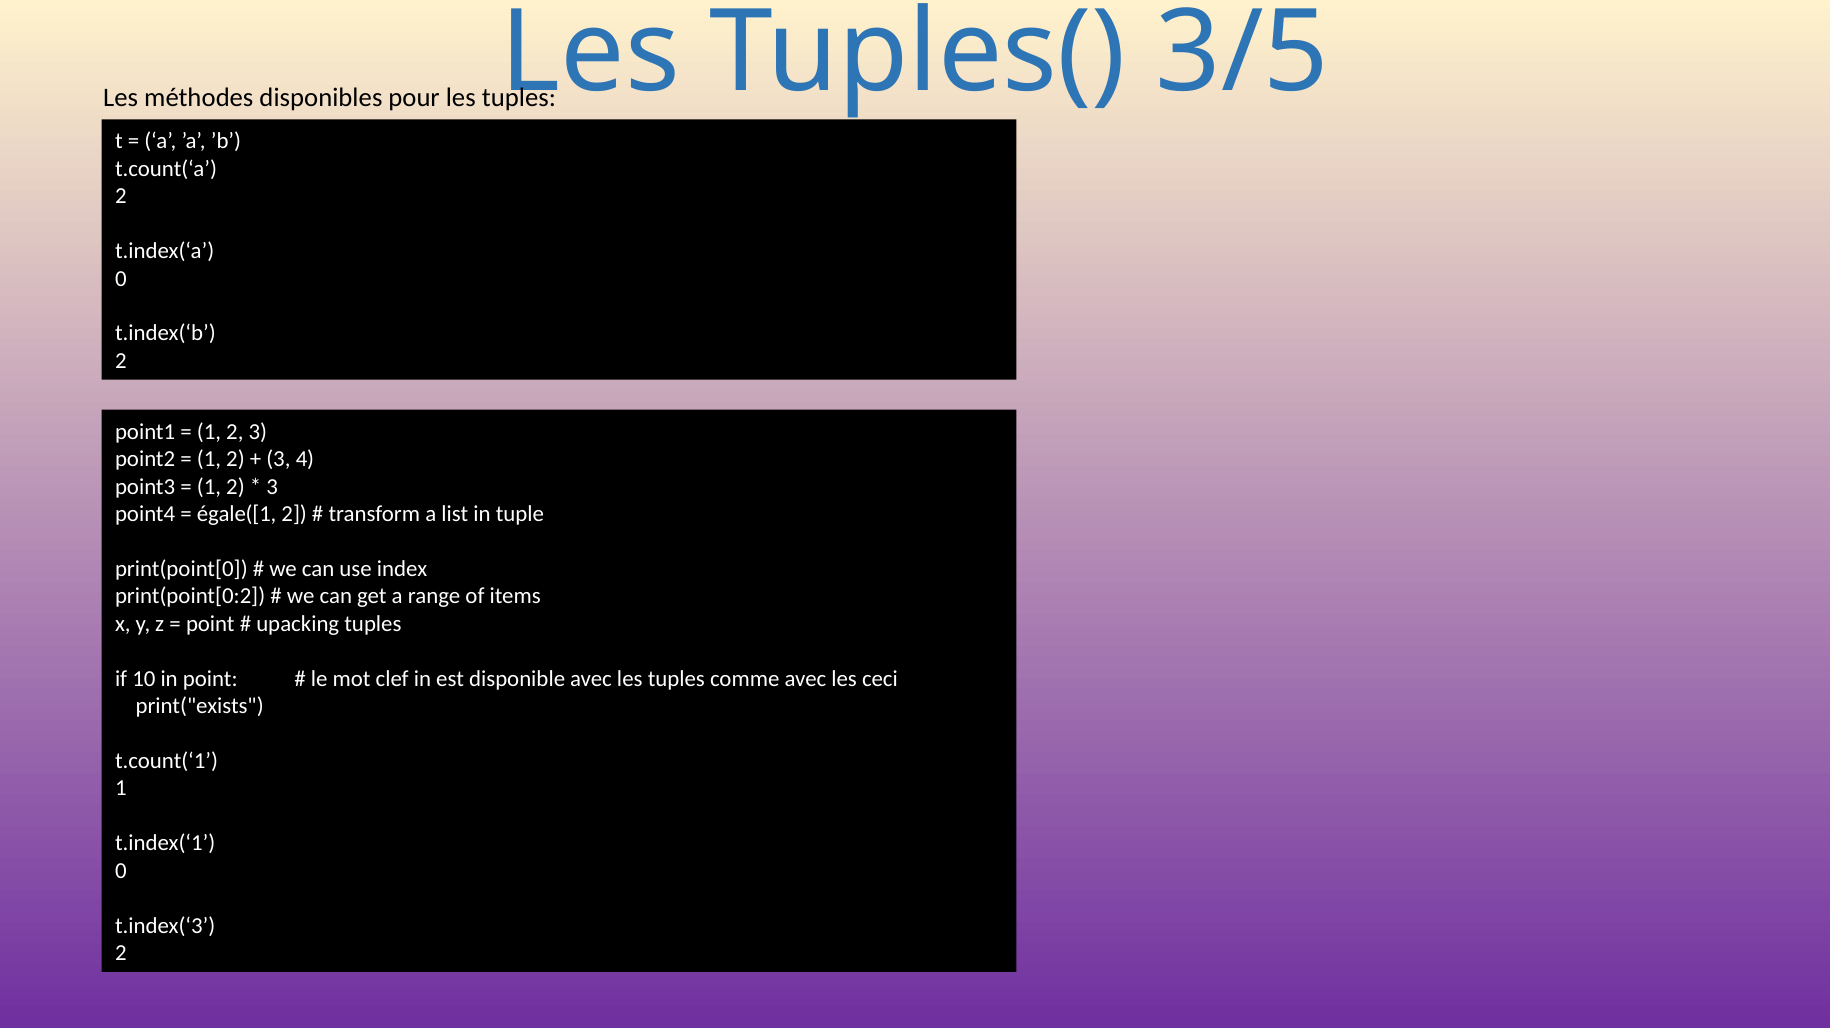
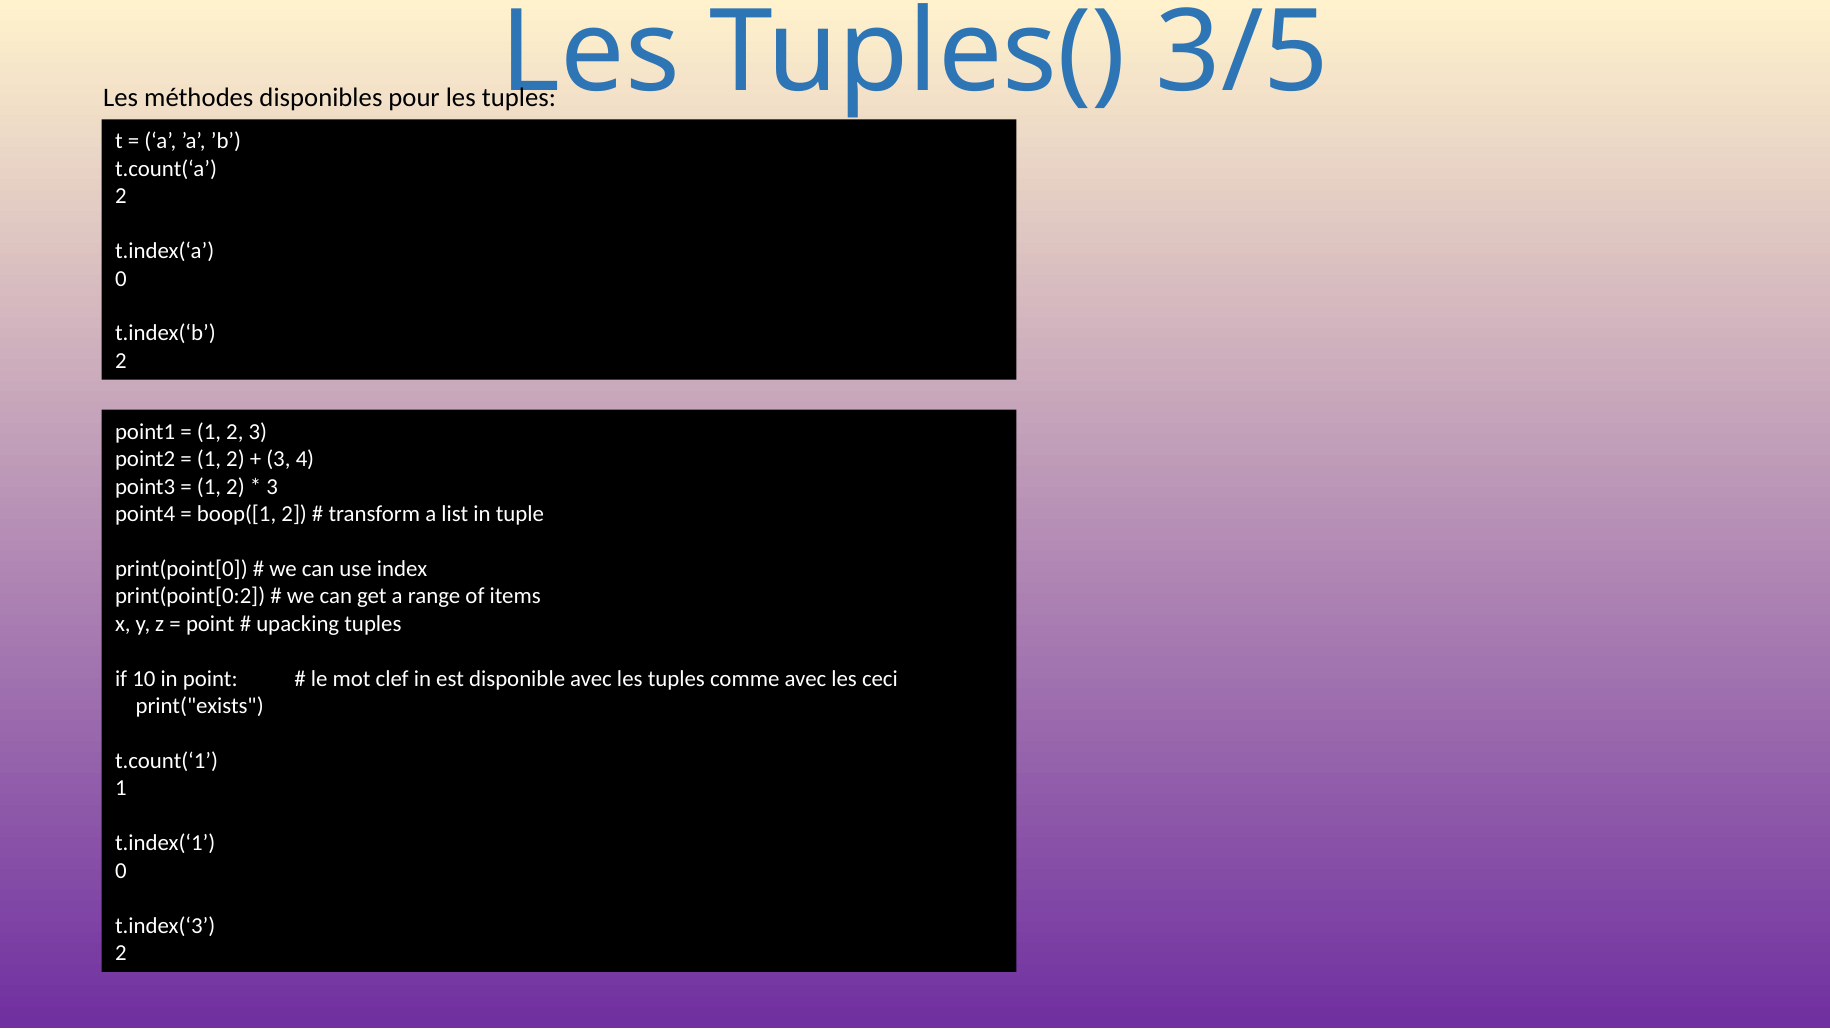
égale([1: égale([1 -> boop([1 (237, 514)
